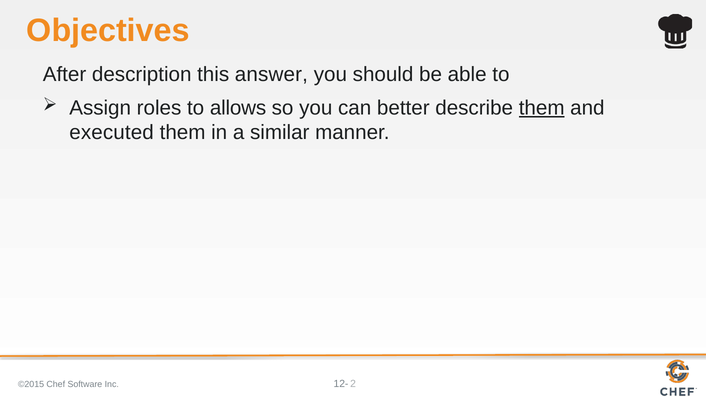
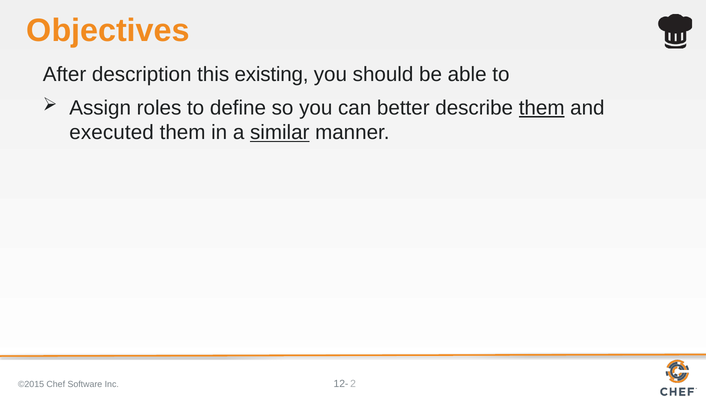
answer: answer -> existing (272, 74)
allows: allows -> define (238, 108)
similar underline: none -> present (280, 133)
